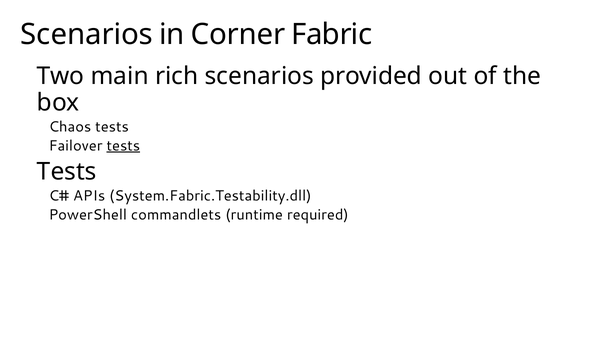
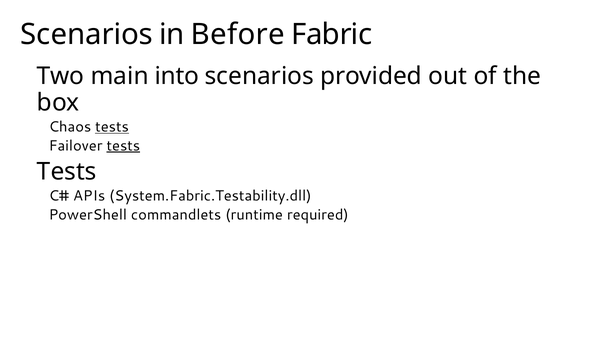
Corner: Corner -> Before (238, 34)
rich: rich -> into (177, 76)
tests underline: none -> present (112, 127)
